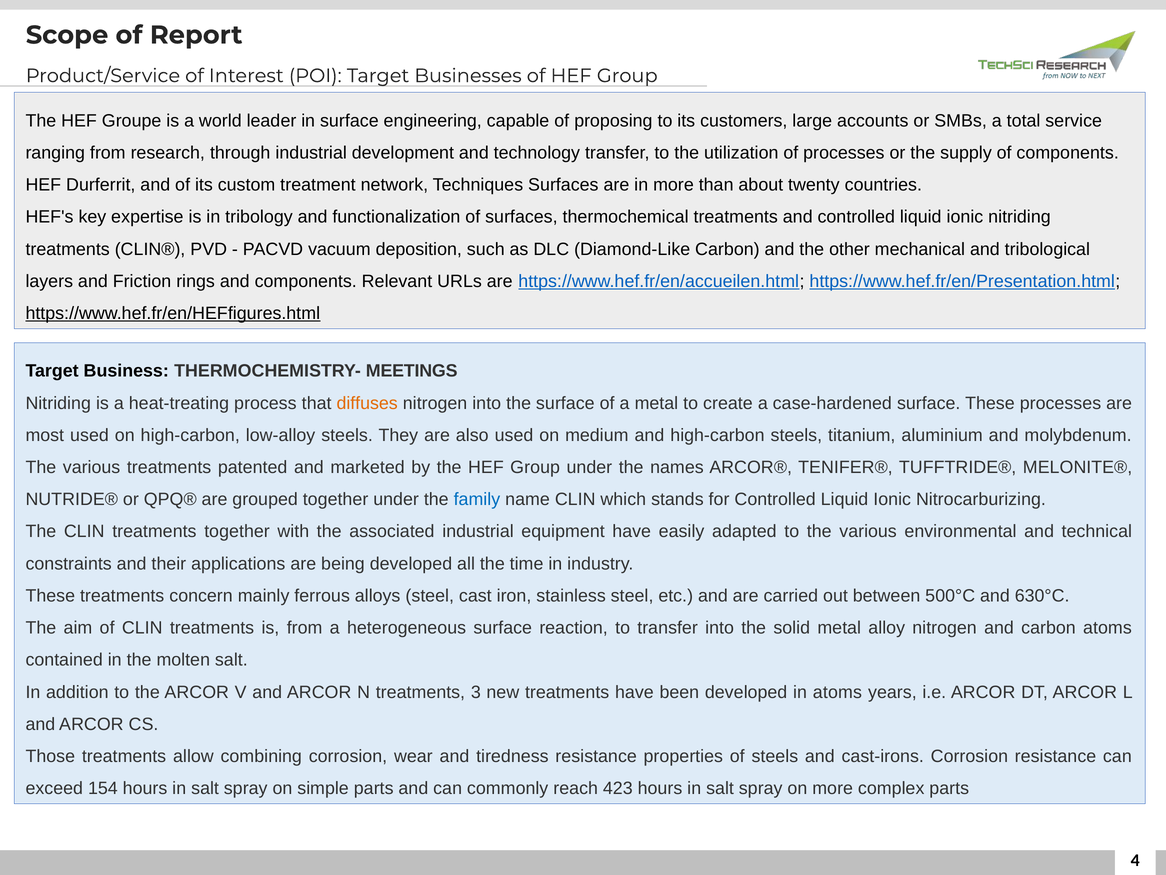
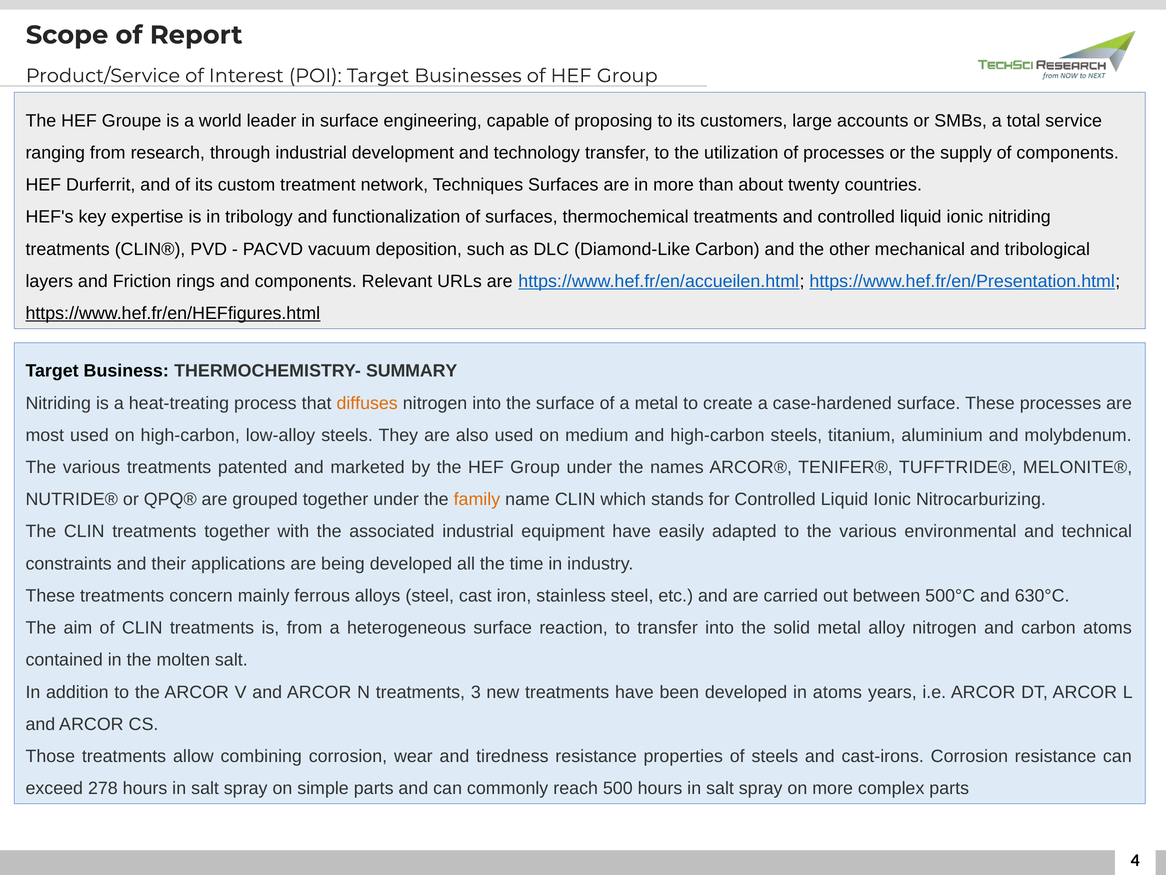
MEETINGS: MEETINGS -> SUMMARY (412, 371)
family colour: blue -> orange (477, 499)
154: 154 -> 278 (103, 788)
423: 423 -> 500 (618, 788)
